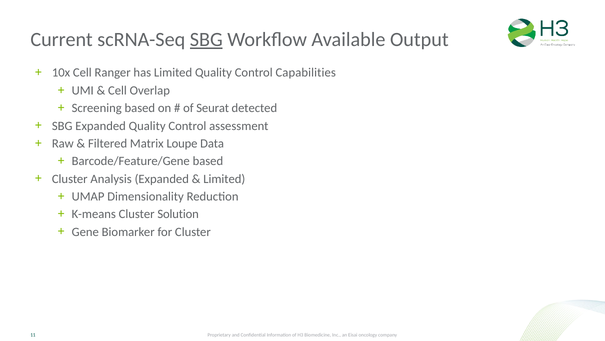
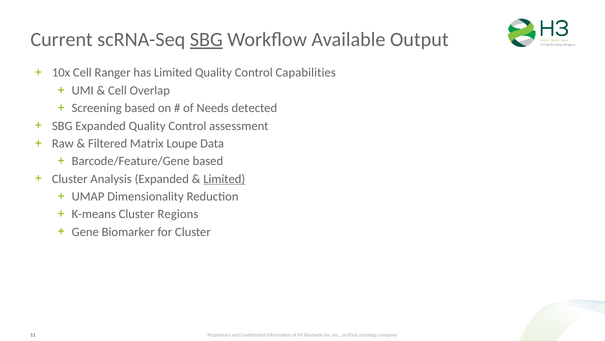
Seurat: Seurat -> Needs (213, 108)
Limited underline: none -> present (224, 179)
Solution: Solution -> Regions (178, 214)
